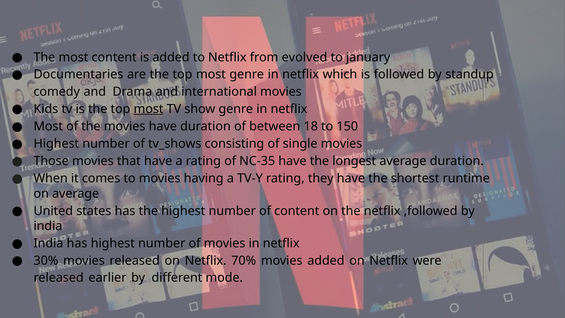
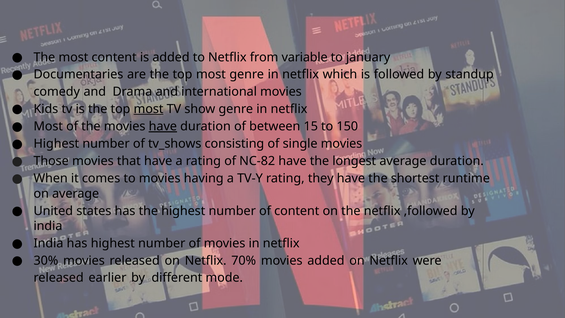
evolved: evolved -> variable (305, 57)
have underline: none -> present (163, 126)
18: 18 -> 15 (311, 126)
NC-35: NC-35 -> NC-82 (257, 161)
